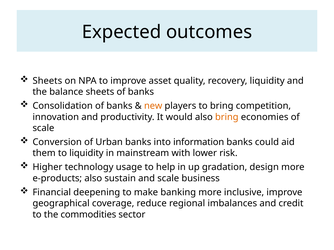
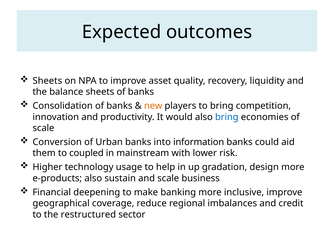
bring colour: orange -> blue (227, 117)
to liquidity: liquidity -> coupled (86, 153)
commodities: commodities -> restructured (88, 215)
